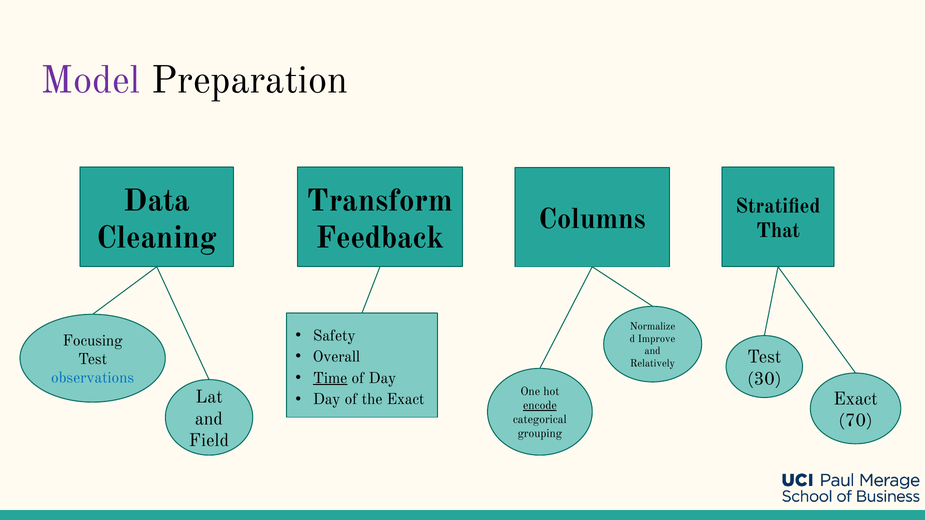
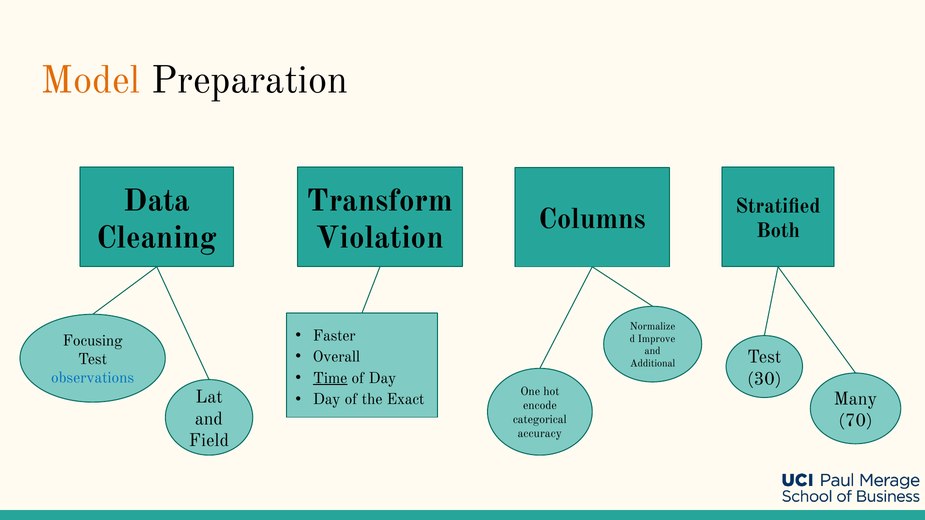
Model colour: purple -> orange (91, 80)
That: That -> Both (778, 231)
Feedback: Feedback -> Violation (380, 238)
Safety: Safety -> Faster (334, 336)
Relatively: Relatively -> Additional (653, 364)
Exact: Exact -> Many (855, 399)
encode underline: present -> none (540, 406)
grouping: grouping -> accuracy (540, 434)
